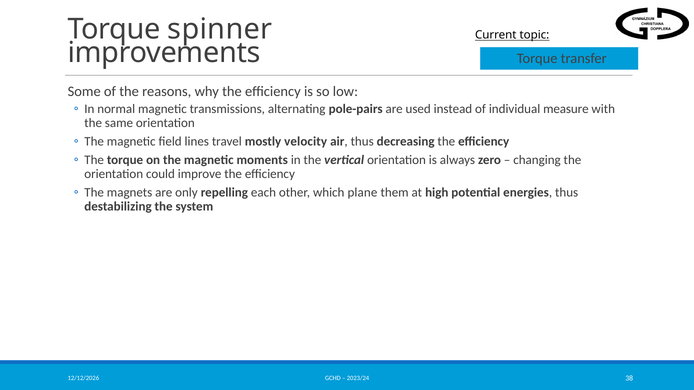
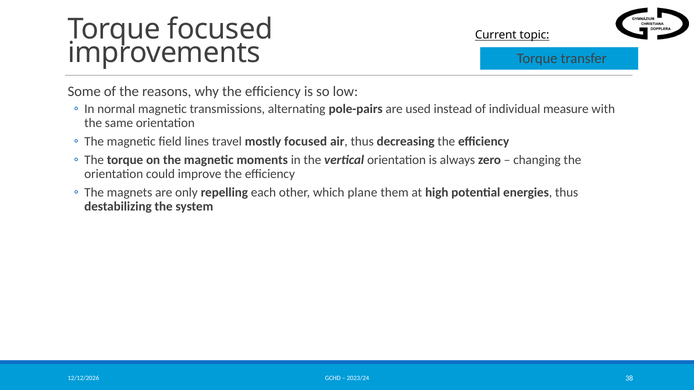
Torque spinner: spinner -> focused (220, 29)
mostly velocity: velocity -> focused (306, 142)
